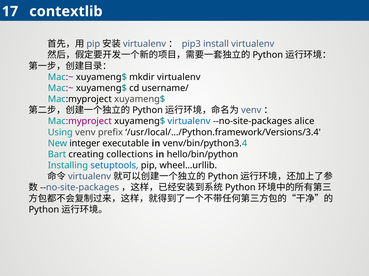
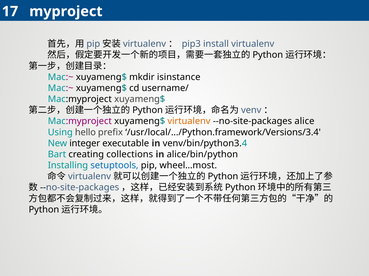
contextlib: contextlib -> myproject (66, 11)
mkdir virtualenv: virtualenv -> isinstance (179, 77)
virtualenv colour: blue -> orange (189, 122)
venv: venv -> hello (85, 133)
hello/bin/python: hello/bin/python -> alice/bin/python (202, 155)
wheel…urllib: wheel…urllib -> wheel…most (188, 166)
